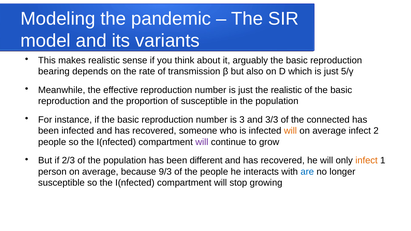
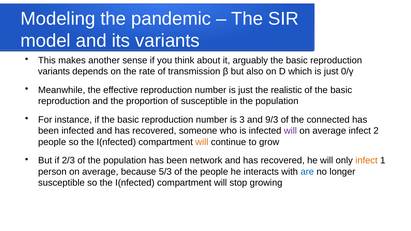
makes realistic: realistic -> another (104, 60)
bearing: bearing -> variants (54, 72)
5/γ: 5/γ -> 0/γ (347, 72)
3/3: 3/3 -> 9/3 (272, 120)
will colour: orange -> purple (290, 131)
will colour: purple -> orange (202, 142)
different: different -> network (206, 161)
9/3: 9/3 -> 5/3 (165, 172)
